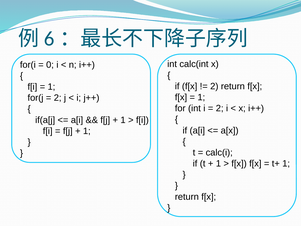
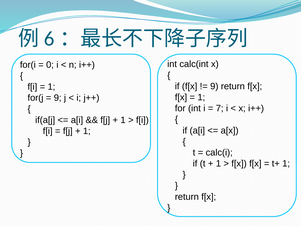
2: 2 -> 9 (214, 86)
2: 2 -> 9 (58, 98)
2: 2 -> 7 (220, 108)
